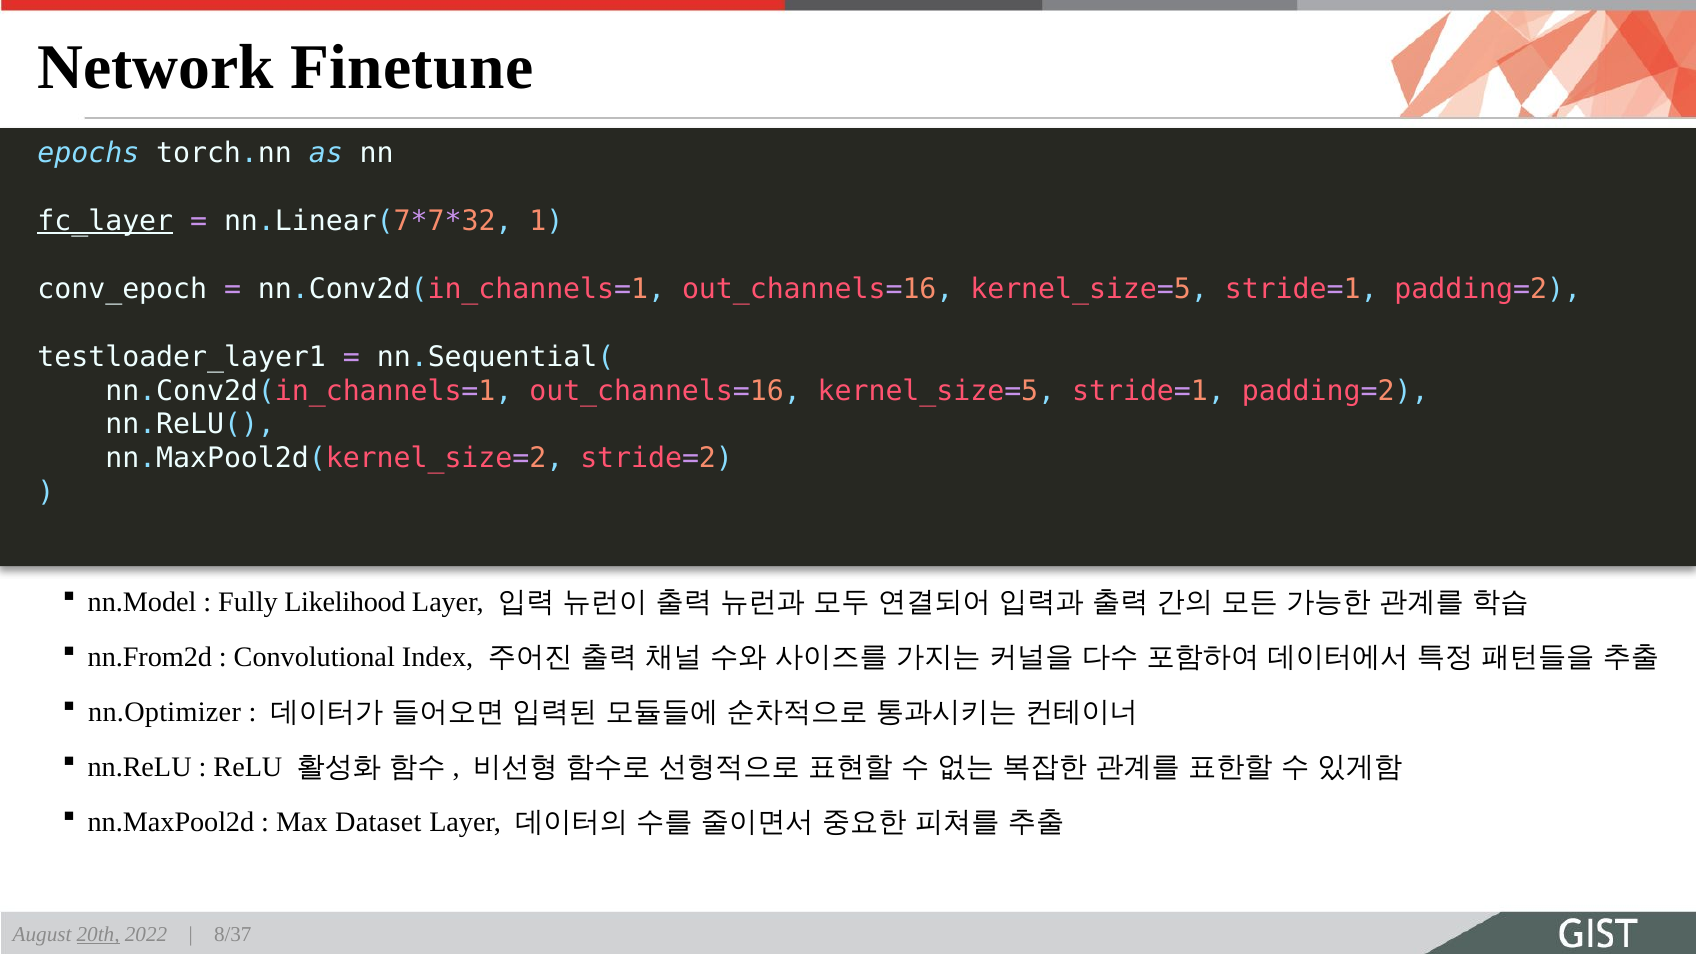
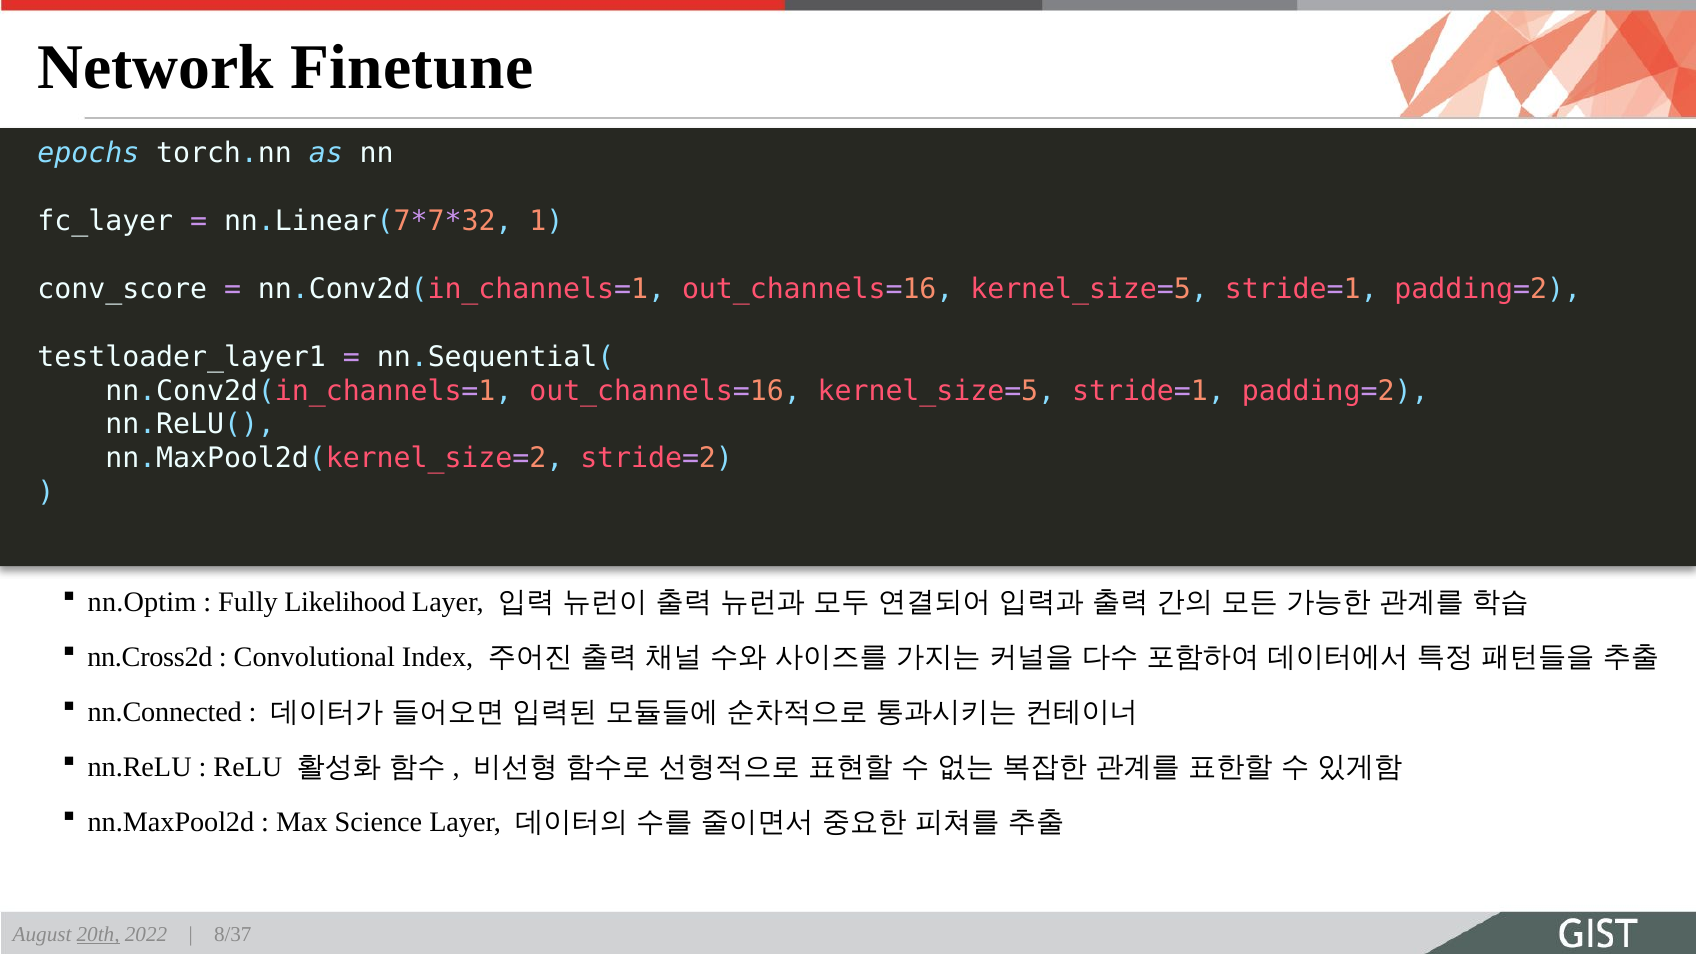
fc_layer underline: present -> none (105, 221)
conv_epoch: conv_epoch -> conv_score (122, 289)
nn.Model: nn.Model -> nn.Optim (142, 602)
nn.From2d: nn.From2d -> nn.Cross2d (150, 657)
nn.Optimizer: nn.Optimizer -> nn.Connected (165, 712)
Dataset: Dataset -> Science (378, 822)
